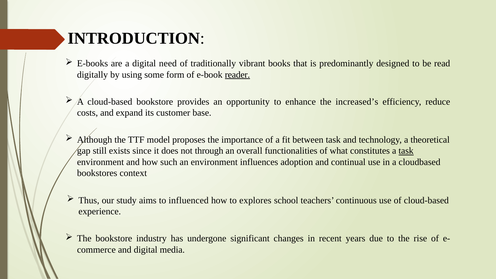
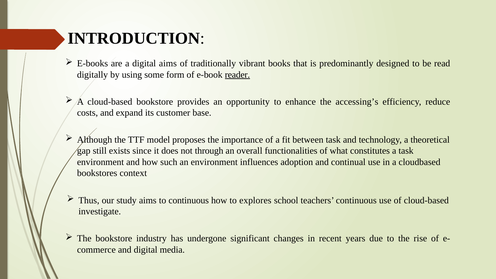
digital need: need -> aims (168, 64)
increased’s: increased’s -> accessing’s (357, 102)
task underline: present -> none (406, 151)
to influenced: influenced -> continuous (189, 200)
experience: experience -> investigate (100, 212)
